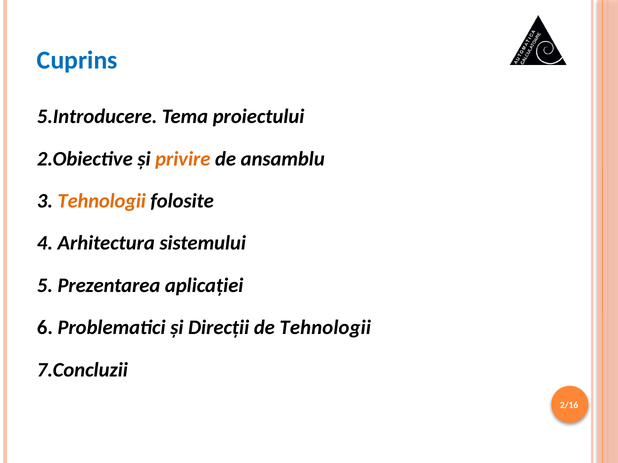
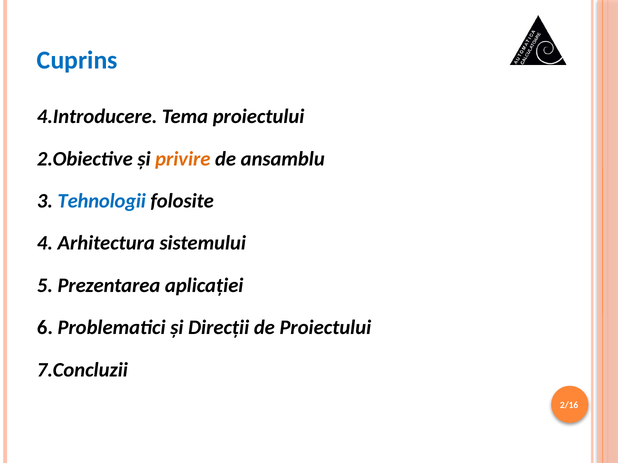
5.Introducere: 5.Introducere -> 4.Introducere (97, 117)
Tehnologii colour: orange -> blue (102, 201)
de Tehnologii: Tehnologii -> Proiectului (325, 328)
